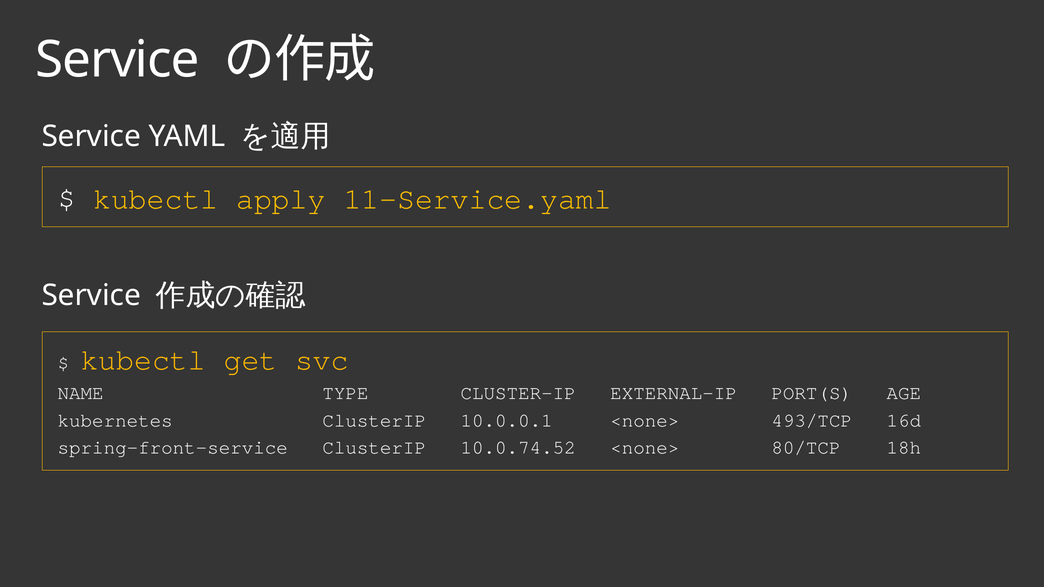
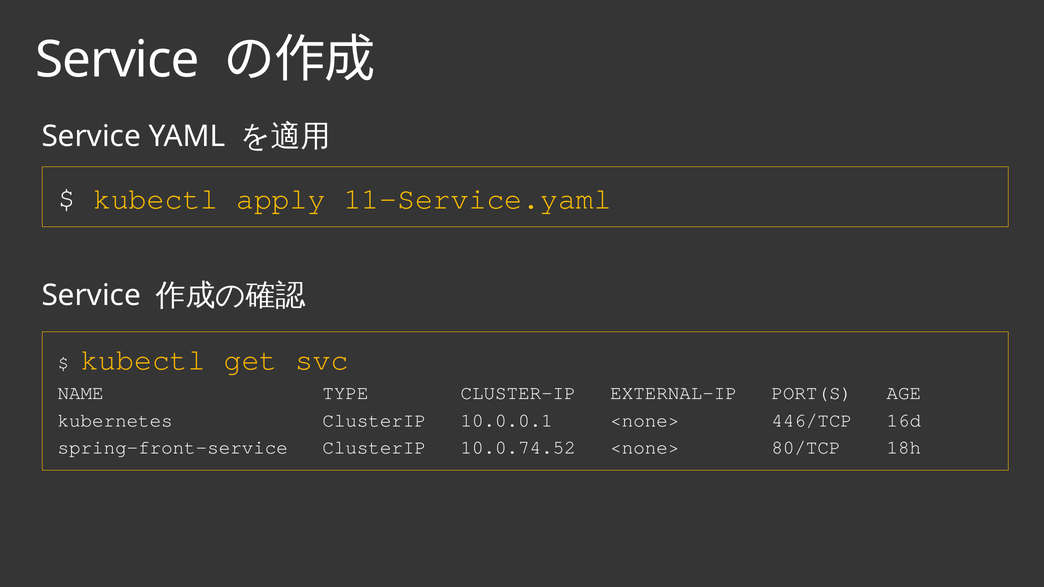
493/TCP: 493/TCP -> 446/TCP (812, 420)
